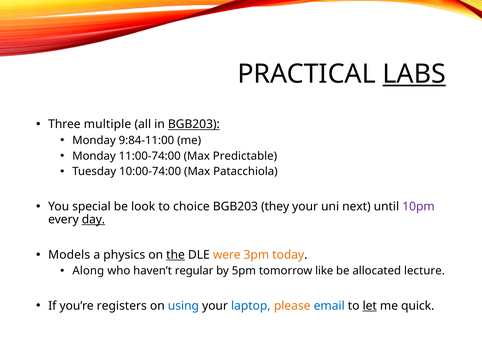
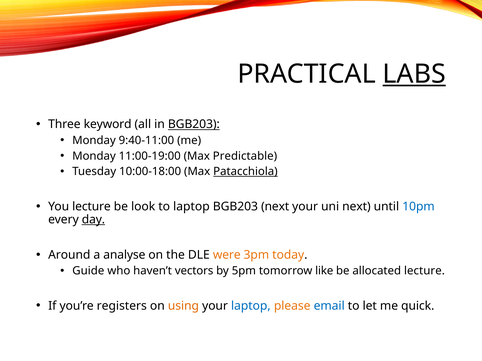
multiple: multiple -> keyword (108, 125)
9:84-11:00: 9:84-11:00 -> 9:40-11:00 (146, 141)
11:00-74:00: 11:00-74:00 -> 11:00-19:00 (150, 156)
10:00-74:00: 10:00-74:00 -> 10:00-18:00 (150, 172)
Patacchiola underline: none -> present (245, 172)
You special: special -> lecture (91, 207)
to choice: choice -> laptop (191, 207)
BGB203 they: they -> next (275, 207)
10pm colour: purple -> blue (418, 207)
Models: Models -> Around (69, 255)
physics: physics -> analyse (124, 255)
the underline: present -> none (176, 255)
Along: Along -> Guide (88, 271)
regular: regular -> vectors (194, 271)
using colour: blue -> orange (183, 306)
let underline: present -> none (370, 306)
